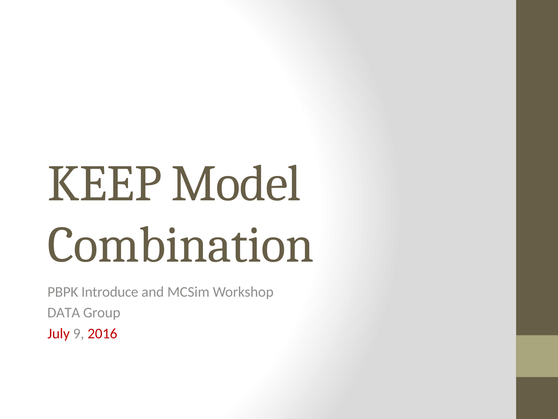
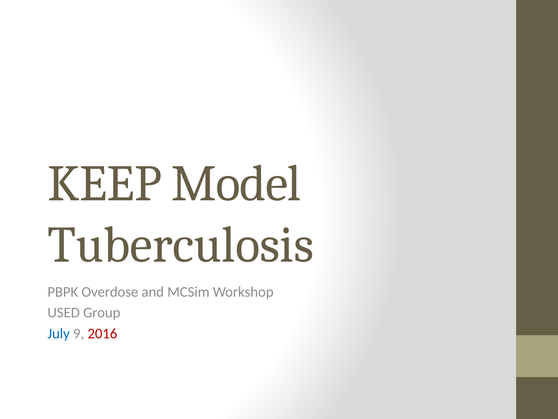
Combination: Combination -> Tuberculosis (181, 245)
Introduce: Introduce -> Overdose (110, 292)
DATA: DATA -> USED (64, 312)
July colour: red -> blue (59, 333)
